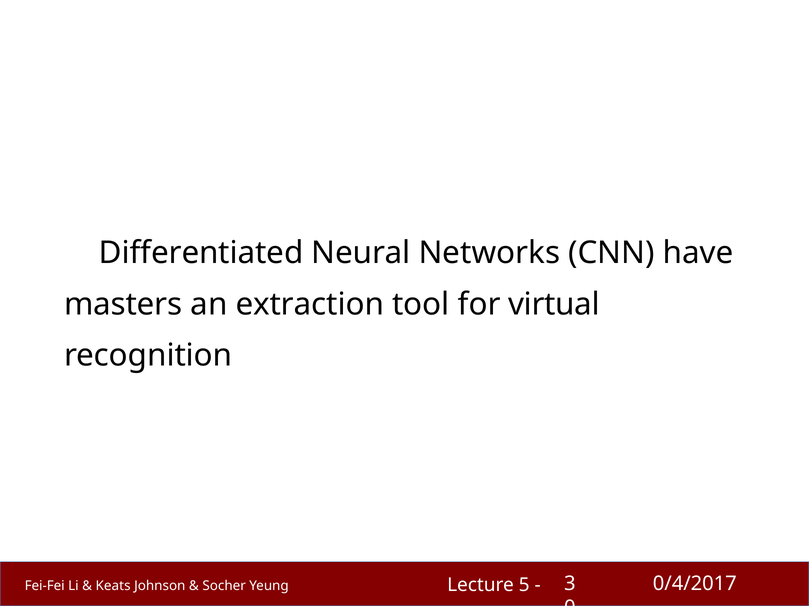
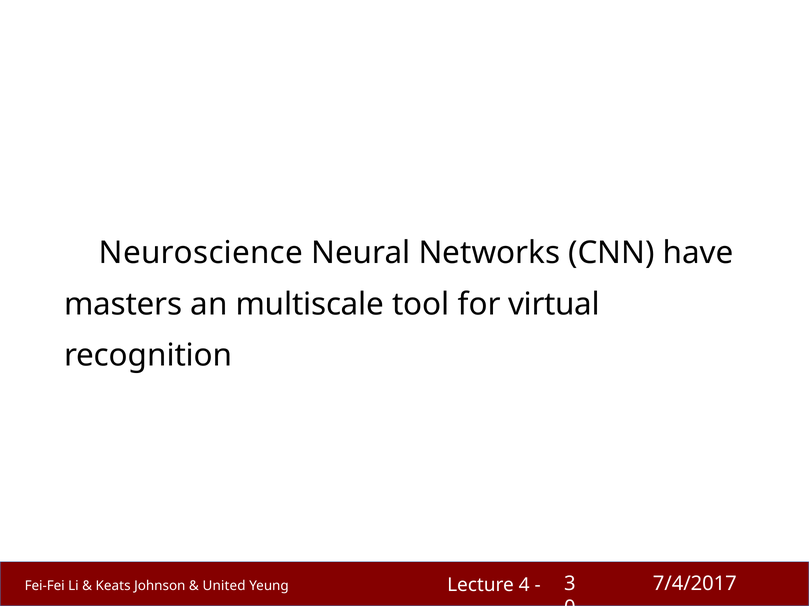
Differentiated: Differentiated -> Neuroscience (201, 253)
extraction: extraction -> multiscale (310, 305)
0/4/2017: 0/4/2017 -> 7/4/2017 (695, 584)
5: 5 -> 4 (524, 586)
Socher: Socher -> United (224, 587)
